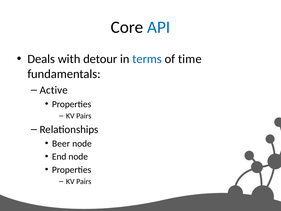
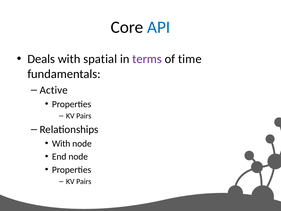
detour: detour -> spatial (100, 59)
terms colour: blue -> purple (147, 59)
Beer: Beer -> With (61, 143)
